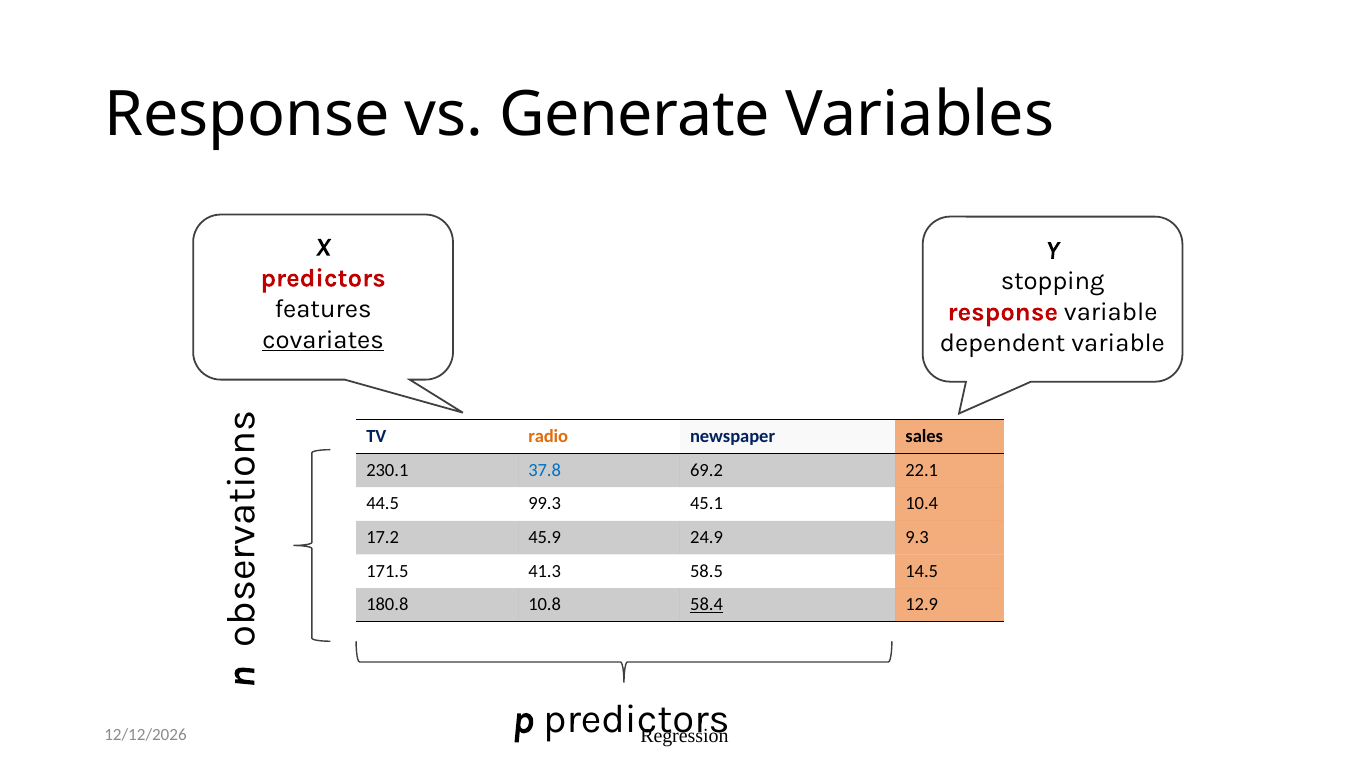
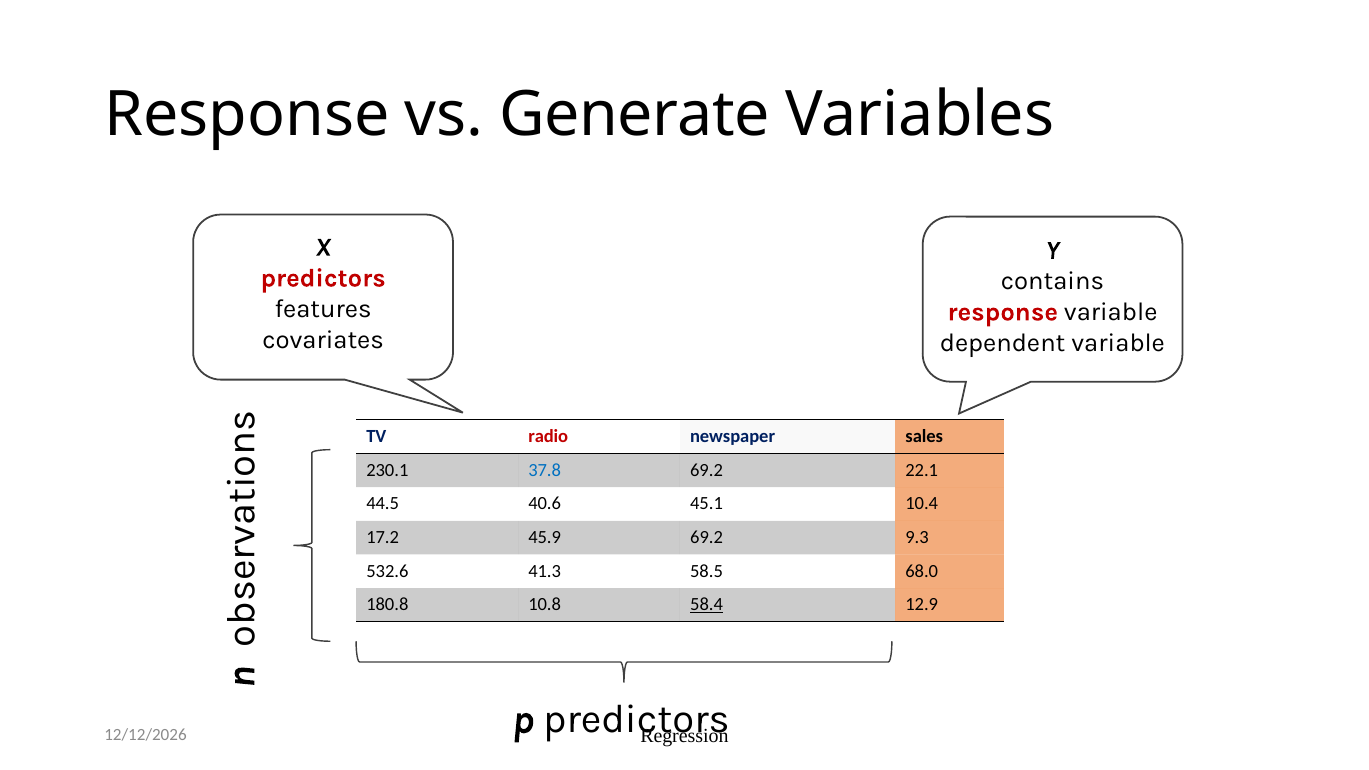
stopping: stopping -> contains (1052, 281)
covariates underline: present -> none (323, 340)
radio colour: orange -> red (548, 436)
99.3: 99.3 -> 40.6 (545, 504)
45.9 24.9: 24.9 -> 69.2 (707, 537)
171.5: 171.5 -> 532.6 (387, 571)
14.5: 14.5 -> 68.0 (922, 571)
